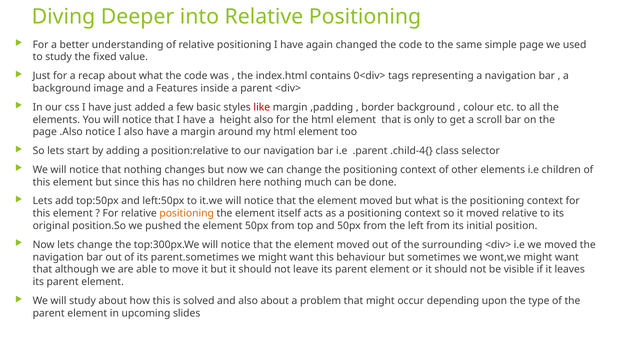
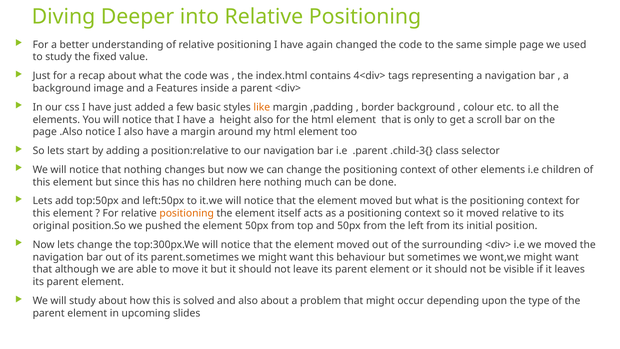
0<div>: 0<div> -> 4<div> (370, 76)
like colour: red -> orange (262, 107)
.child-4{: .child-4{ -> .child-3{ (412, 151)
